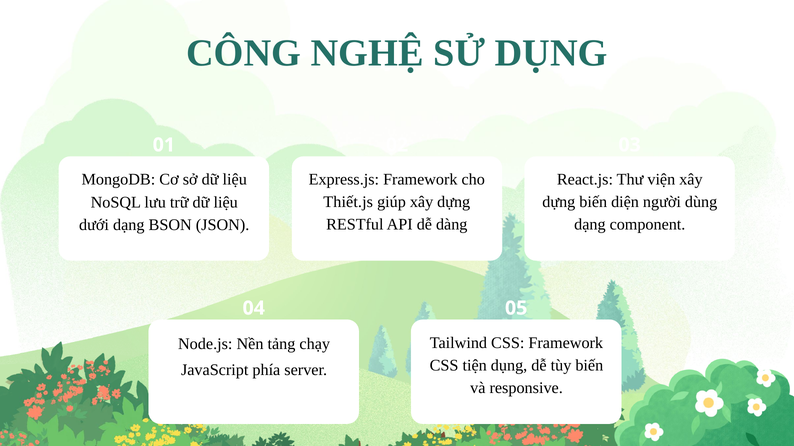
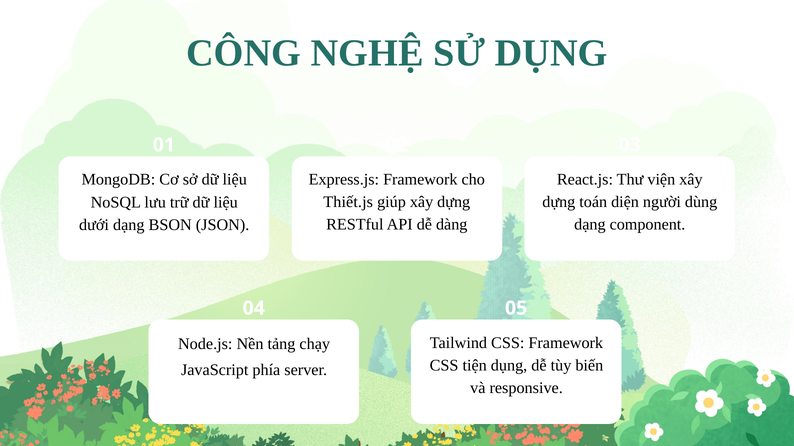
dựng biến: biến -> toán (593, 202)
